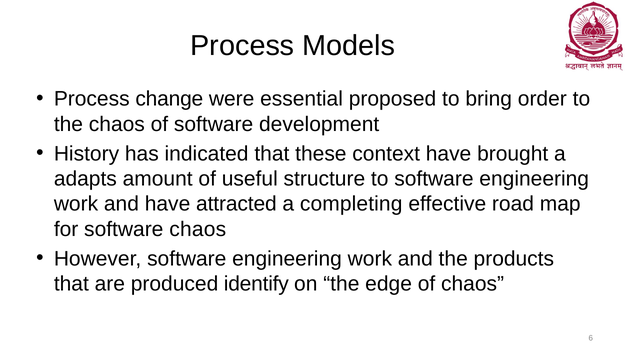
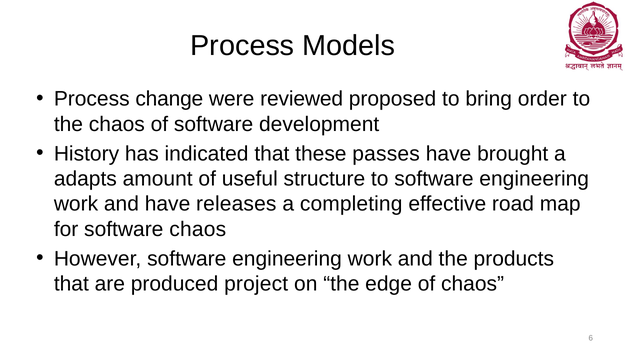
essential: essential -> reviewed (302, 99)
context: context -> passes (386, 154)
attracted: attracted -> releases (236, 204)
identify: identify -> project (256, 284)
